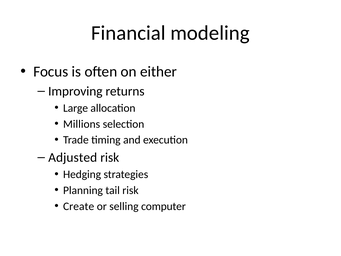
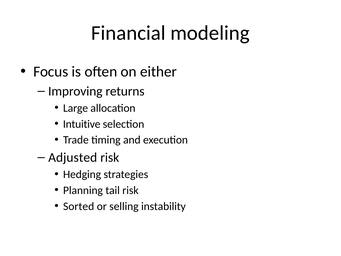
Millions: Millions -> Intuitive (82, 124)
Create: Create -> Sorted (79, 206)
computer: computer -> instability (163, 206)
